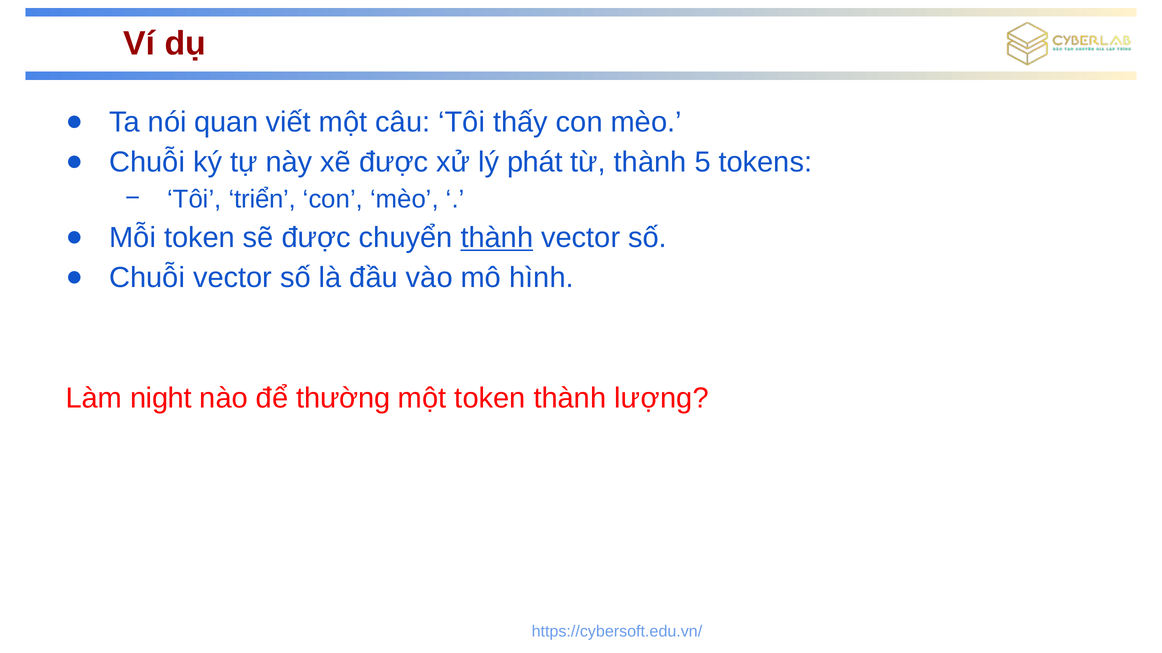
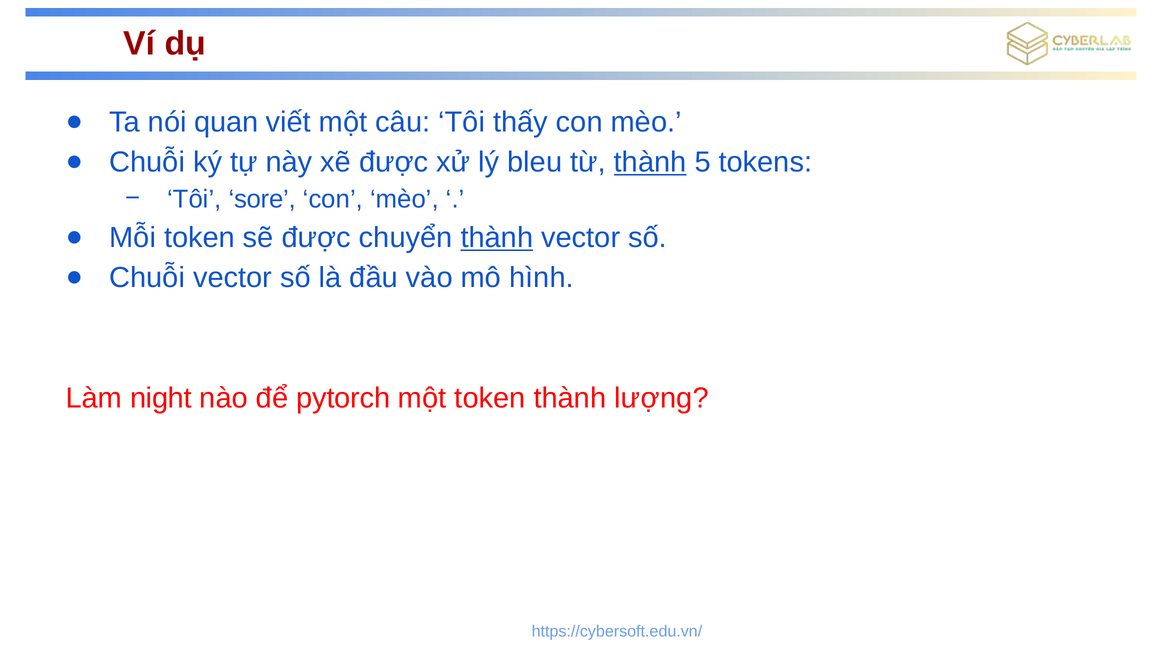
phát: phát -> bleu (535, 162)
thành underline: none -> present (650, 162)
triển: triển -> sore (262, 200)
thường: thường -> pytorch (343, 398)
